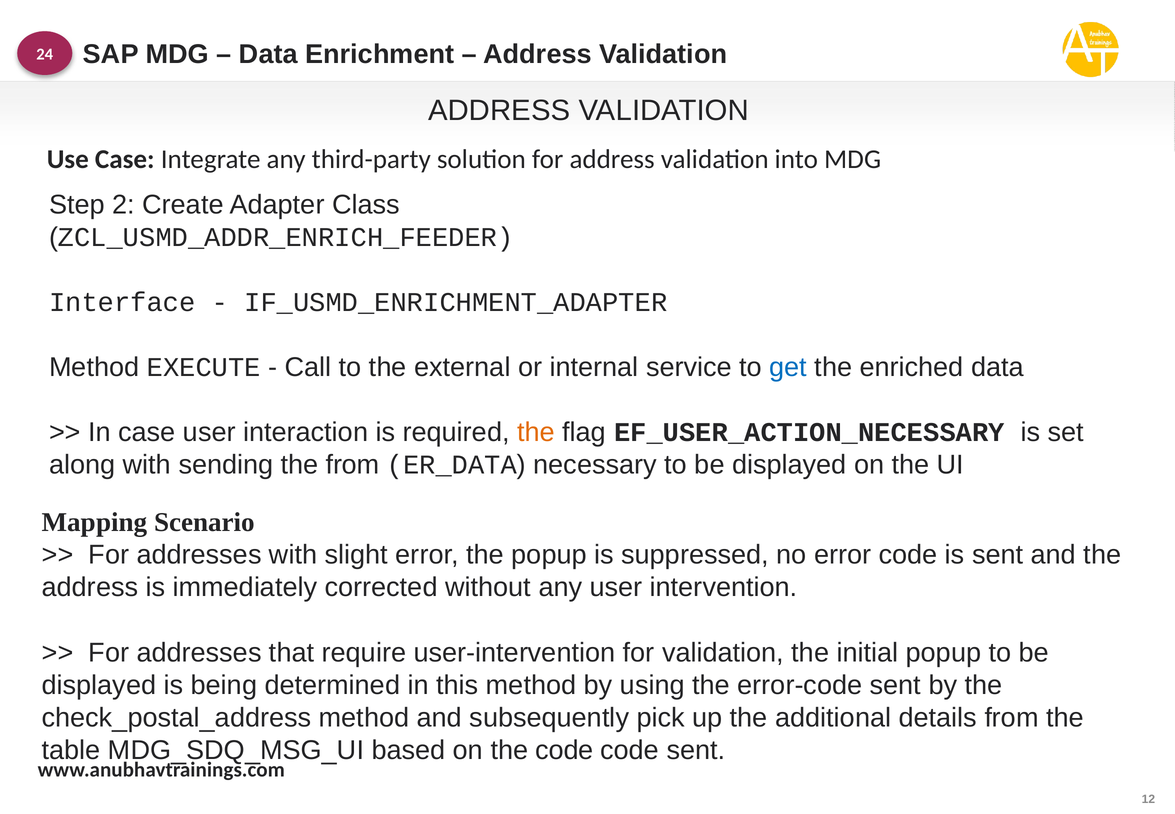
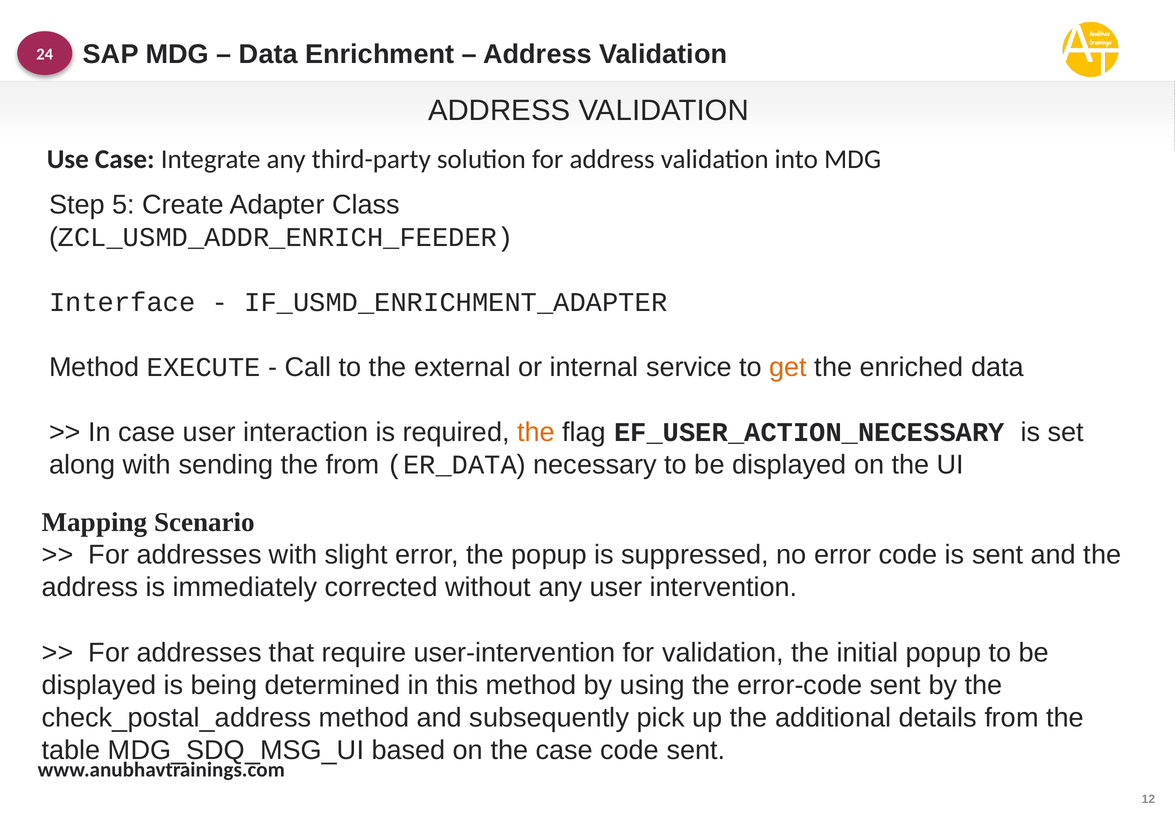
2: 2 -> 5 (124, 204)
get colour: blue -> orange (788, 367)
the code: code -> case (564, 750)
